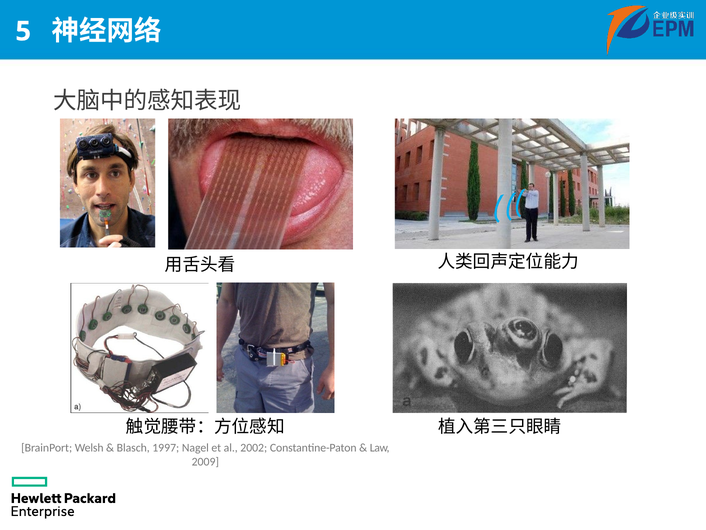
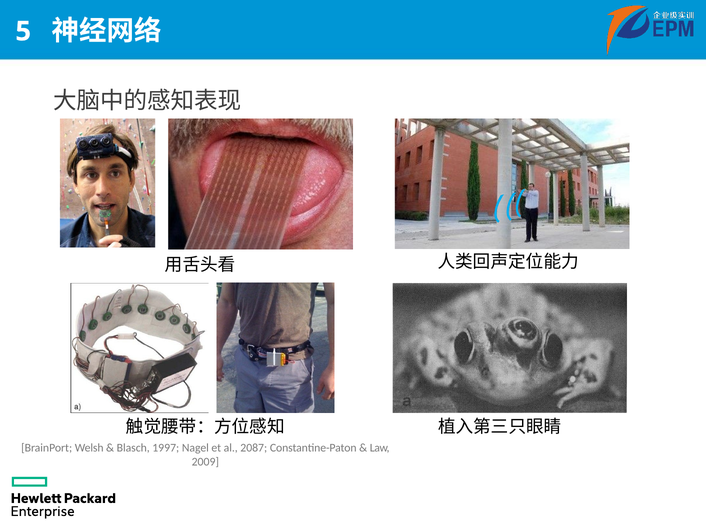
2002: 2002 -> 2087 (254, 447)
